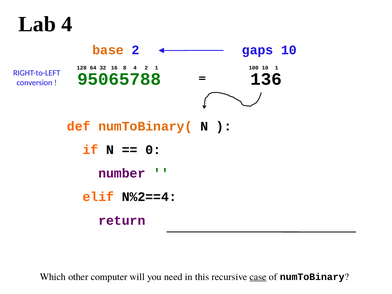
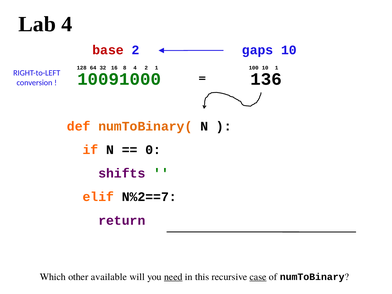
base colour: orange -> red (108, 50)
95065788: 95065788 -> 10091000 (119, 79)
number: number -> shifts (122, 173)
N%2==4: N%2==4 -> N%2==7 (149, 197)
computer: computer -> available (109, 277)
need underline: none -> present (173, 277)
